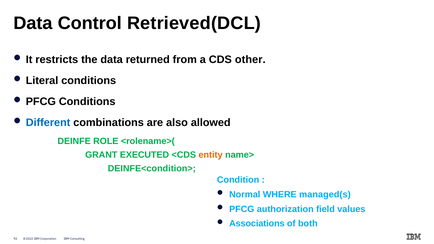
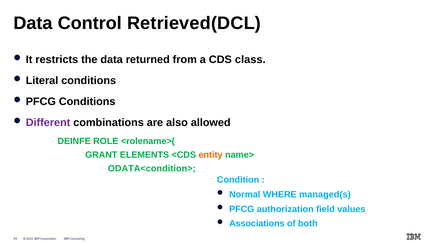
other: other -> class (250, 59)
Different colour: blue -> purple (48, 123)
EXECUTED: EXECUTED -> ELEMENTS (144, 155)
DEINFE<condition>: DEINFE<condition> -> ODATA<condition> (152, 169)
